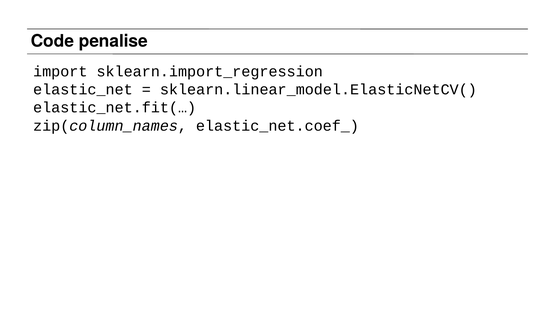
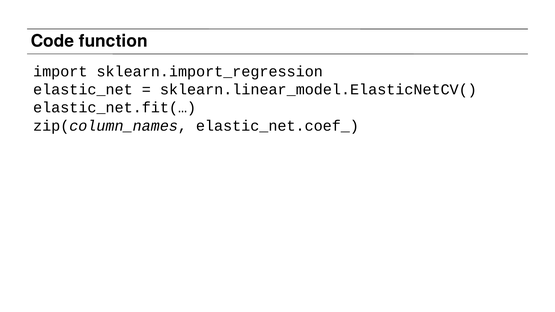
penalise: penalise -> function (113, 41)
